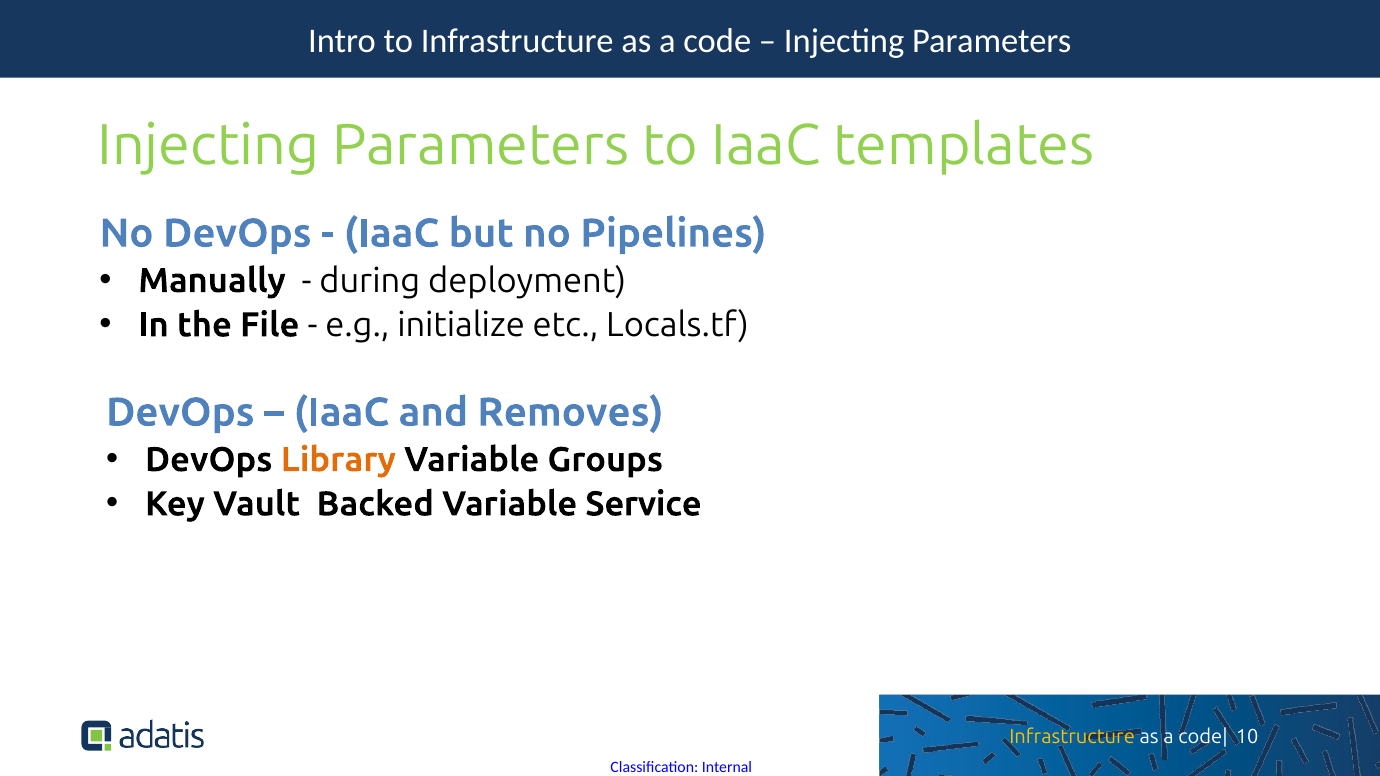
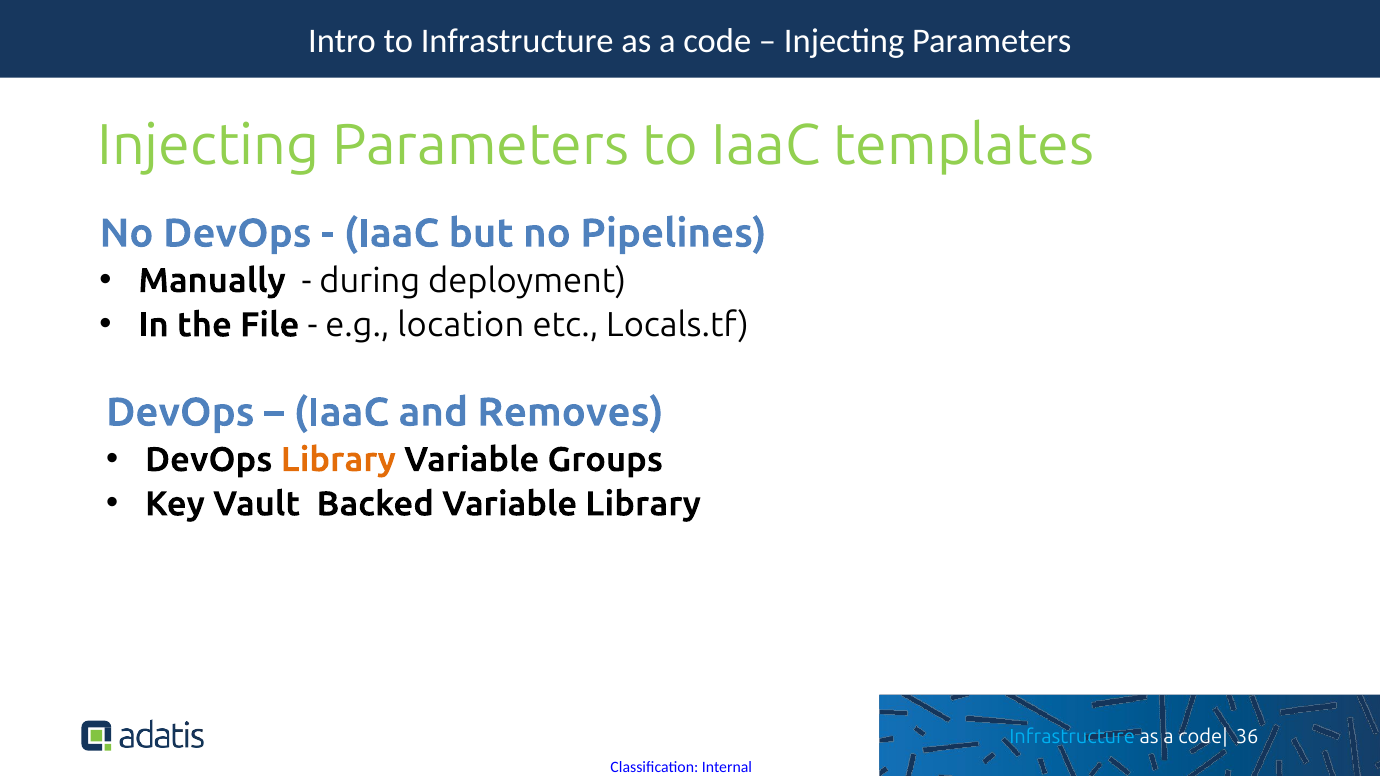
initialize: initialize -> location (461, 325)
Variable Service: Service -> Library (643, 504)
Infrastructure colour: yellow -> light blue (1072, 737)
10: 10 -> 36 (1247, 737)
